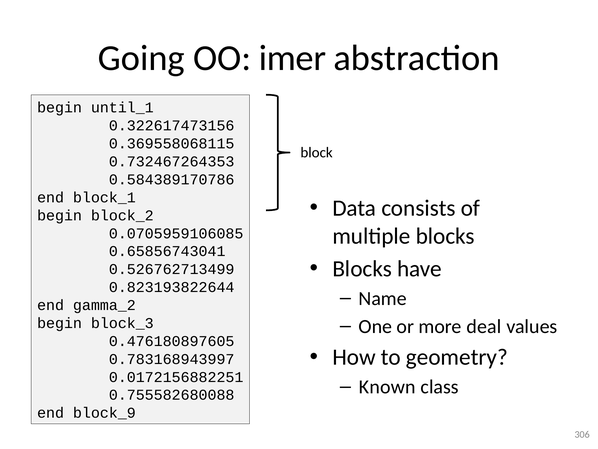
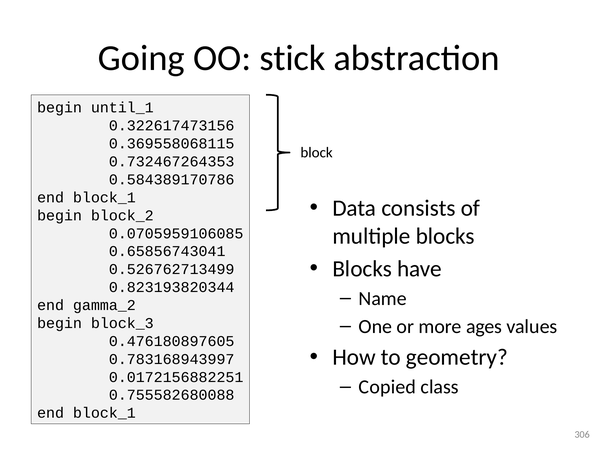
imer: imer -> stick (292, 58)
0.823193822644: 0.823193822644 -> 0.823193820344 (172, 287)
deal: deal -> ages (484, 326)
Known: Known -> Copied (387, 387)
block_9: block_9 -> block_1 (104, 413)
